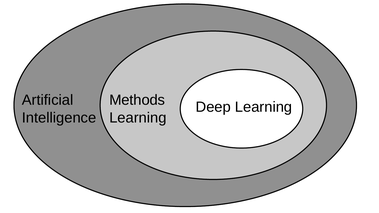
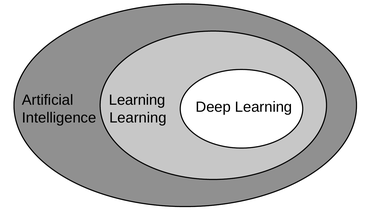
Methods: Methods -> Learning (137, 100)
